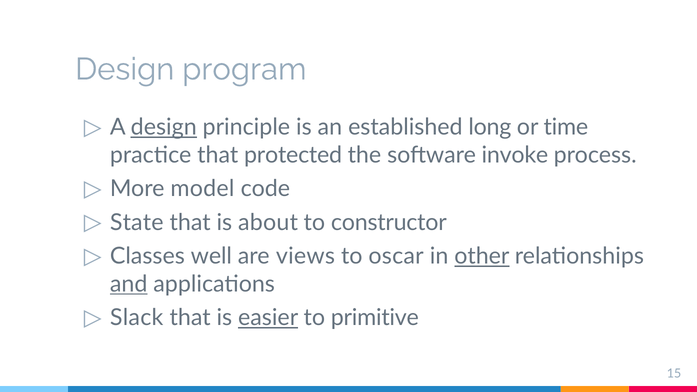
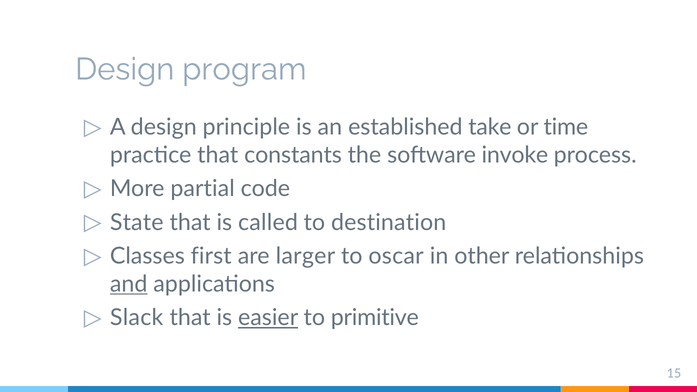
design underline: present -> none (164, 127)
long: long -> take (490, 127)
protected: protected -> constants (293, 155)
model: model -> partial (203, 189)
about: about -> called (268, 223)
constructor: constructor -> destination (389, 223)
well: well -> first (211, 256)
views: views -> larger (305, 256)
other underline: present -> none (482, 256)
